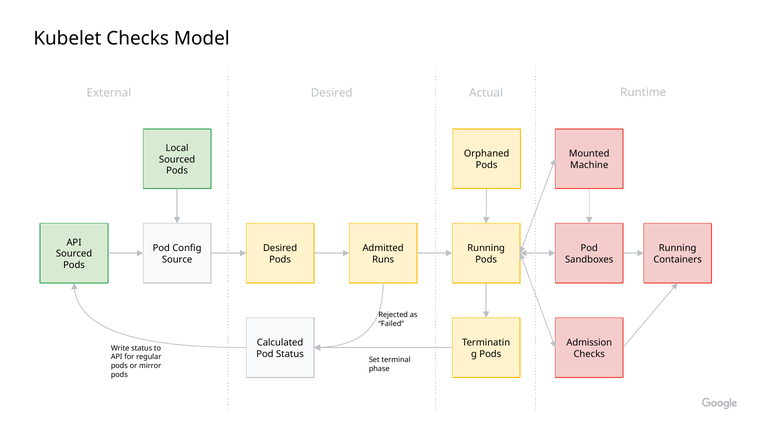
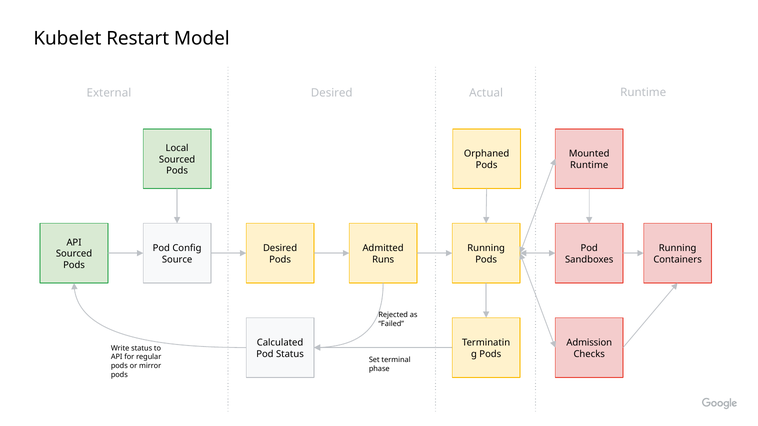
Kubelet Checks: Checks -> Restart (138, 39)
Machine: Machine -> Runtime (589, 165)
